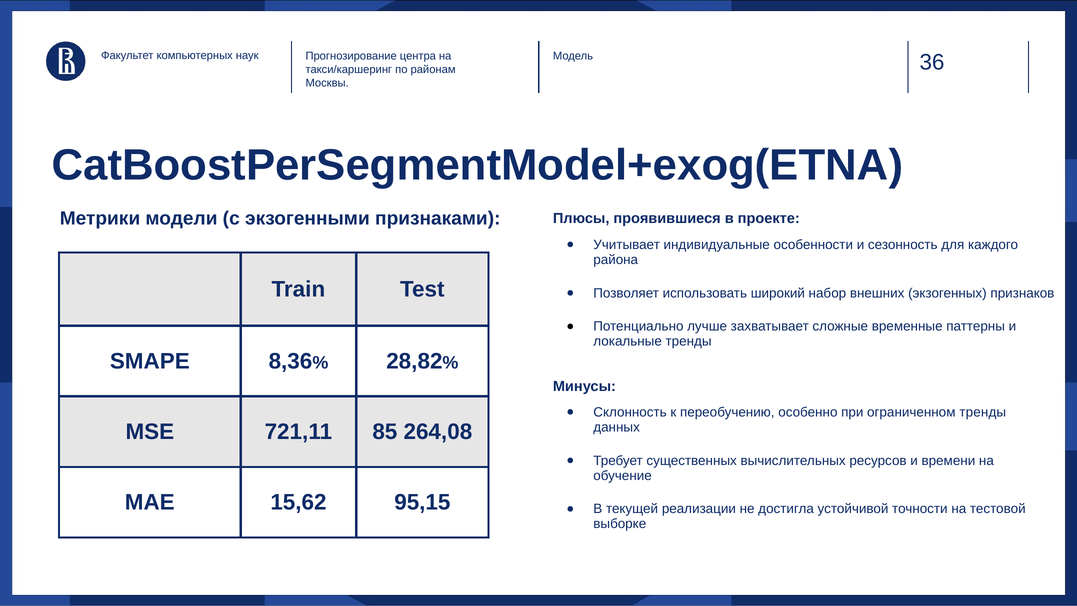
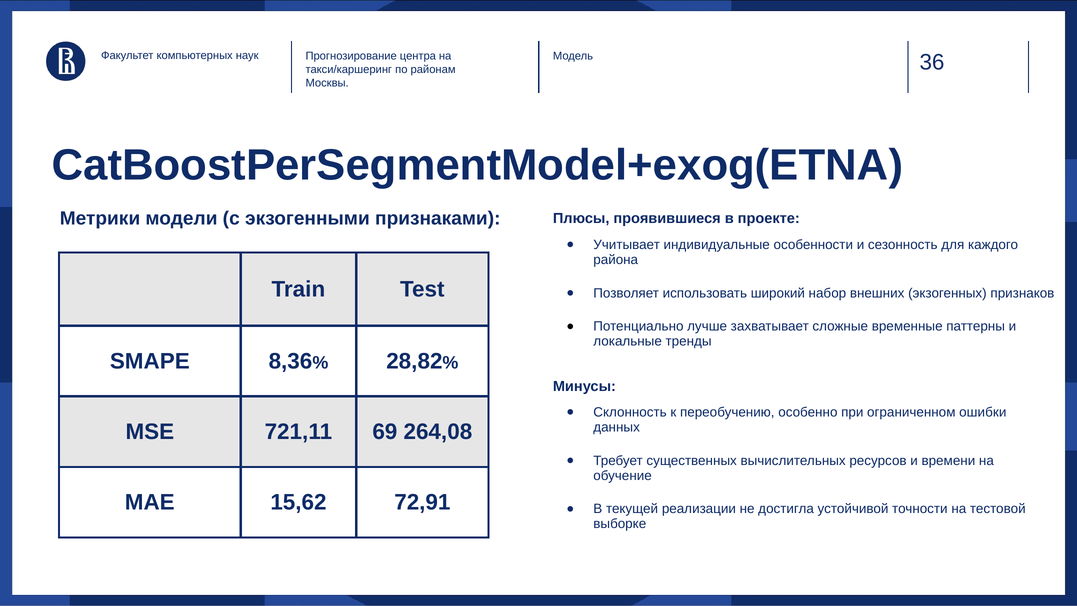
ограниченном тренды: тренды -> ошибки (983, 412)
85: 85 -> 69 (385, 432)
95,15: 95,15 -> 72,91 (422, 502)
